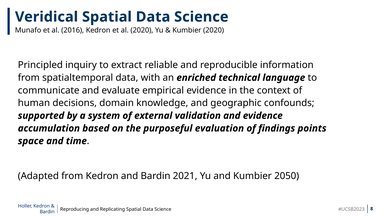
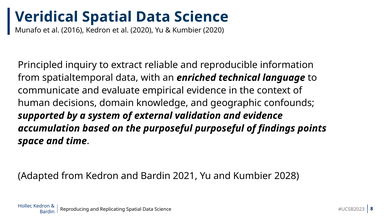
purposeful evaluation: evaluation -> purposeful (219, 128)
2050: 2050 -> 2028 (287, 176)
